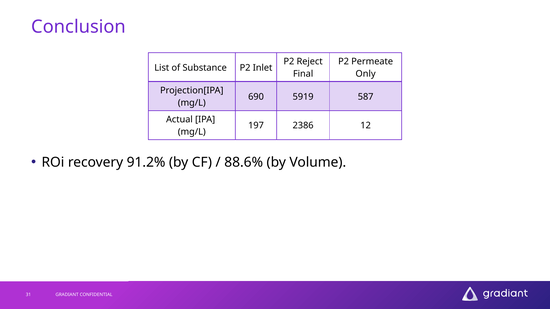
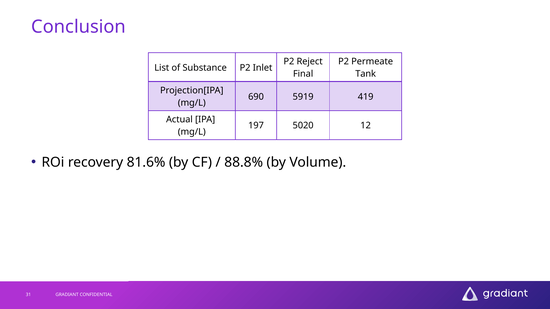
Only: Only -> Tank (366, 74)
587: 587 -> 419 (366, 97)
2386: 2386 -> 5020 (303, 126)
91.2%: 91.2% -> 81.6% (146, 162)
88.6%: 88.6% -> 88.8% (244, 162)
